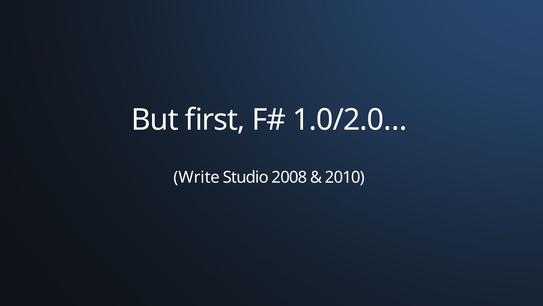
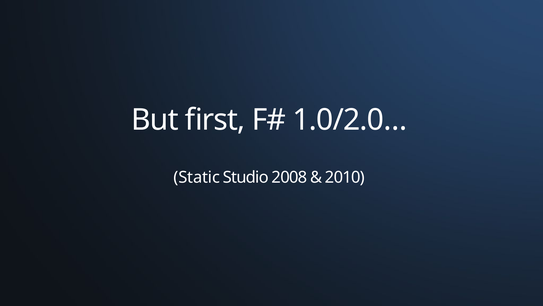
Write: Write -> Static (197, 177)
